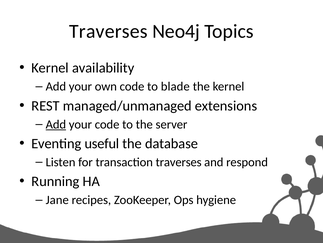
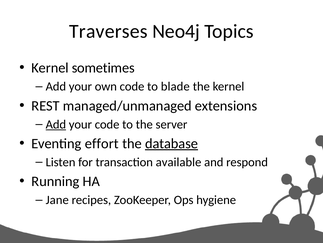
availability: availability -> sometimes (103, 68)
useful: useful -> effort (102, 143)
database underline: none -> present (172, 143)
transaction traverses: traverses -> available (179, 162)
